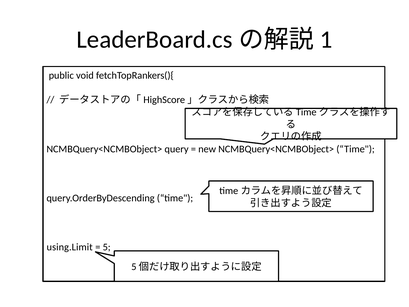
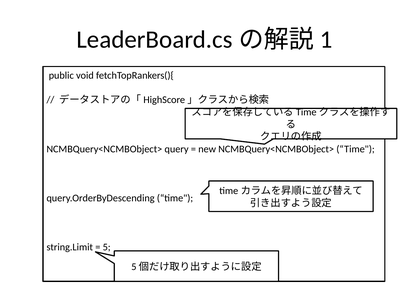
using.Limit: using.Limit -> string.Limit (70, 247)
